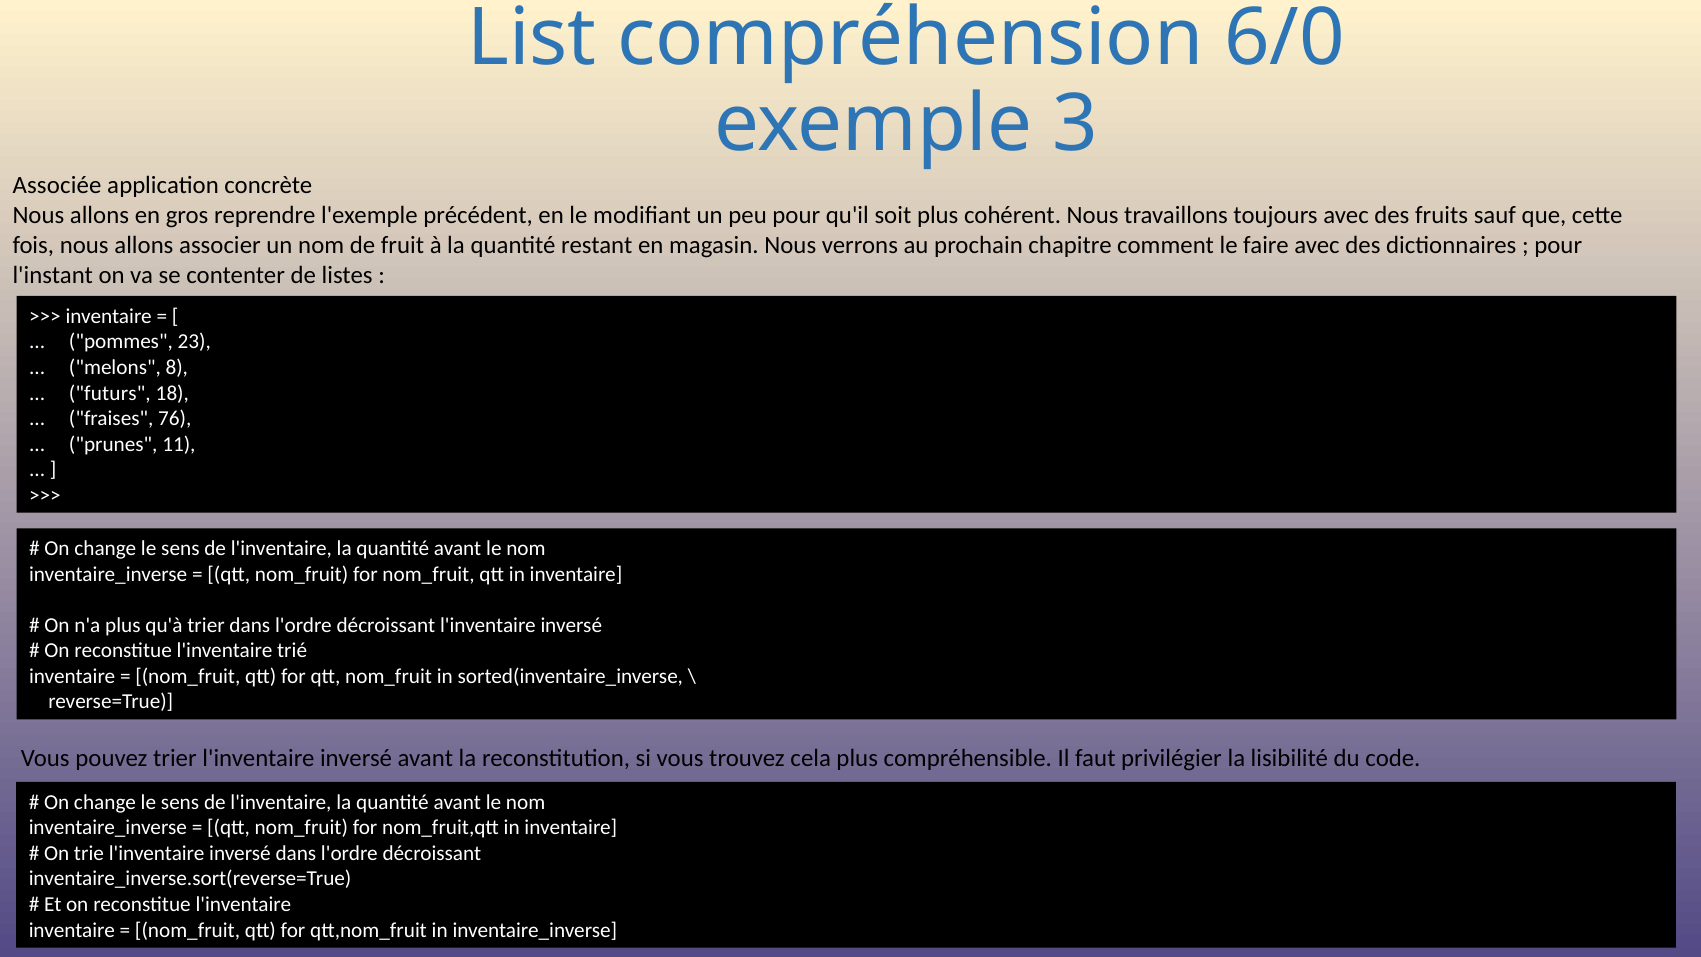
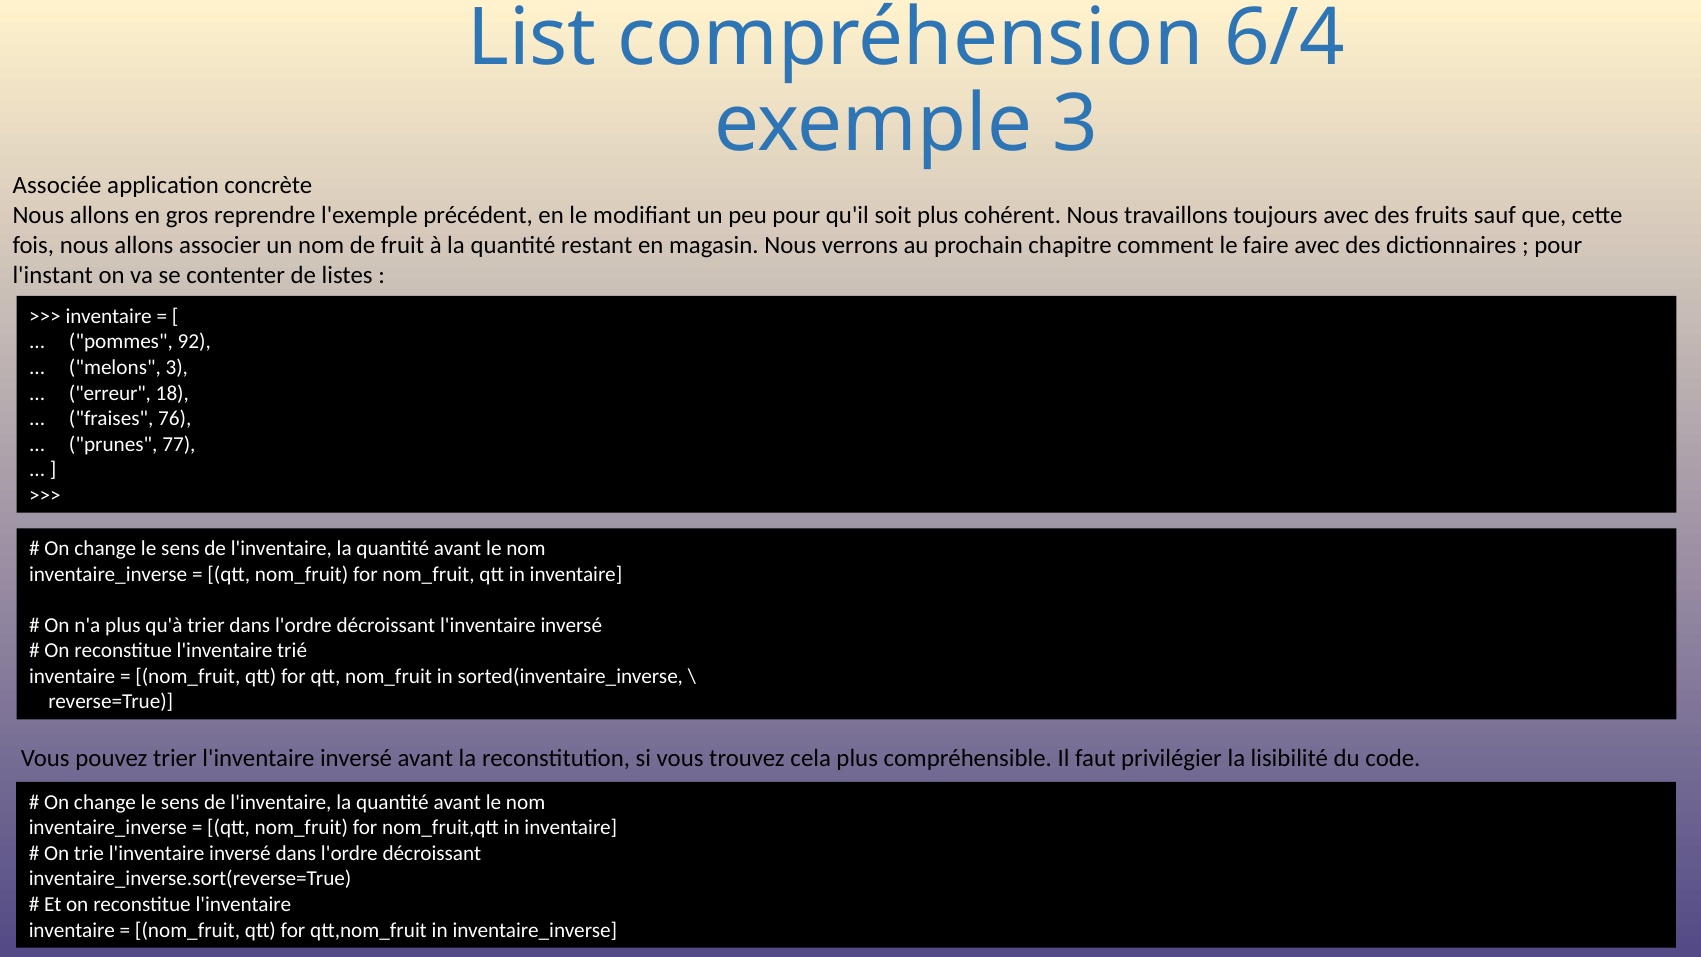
6/0: 6/0 -> 6/4 (1285, 38)
23: 23 -> 92 (194, 342)
melons 8: 8 -> 3 (177, 367)
futurs: futurs -> erreur (110, 393)
11: 11 -> 77 (179, 444)
